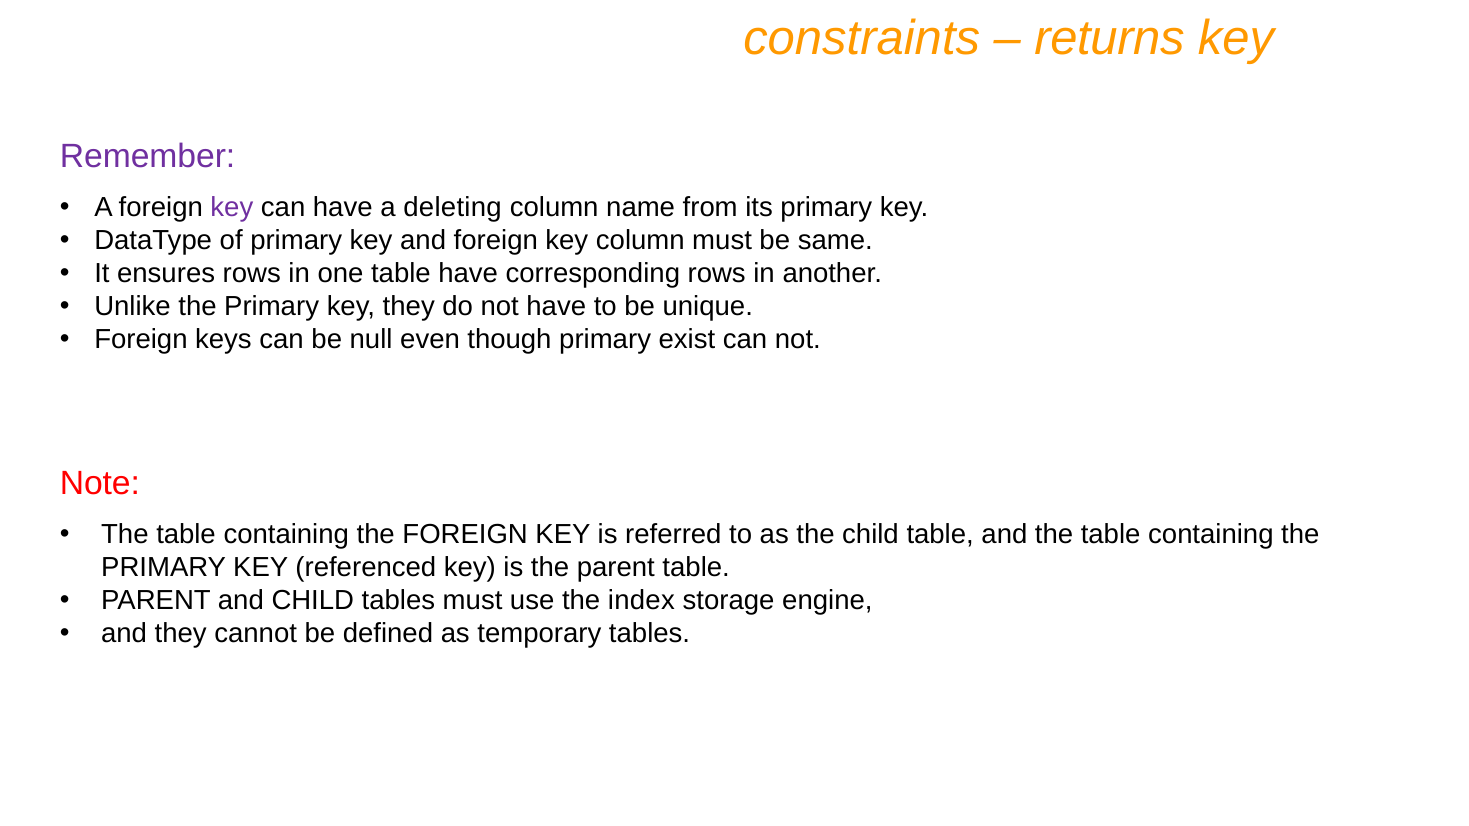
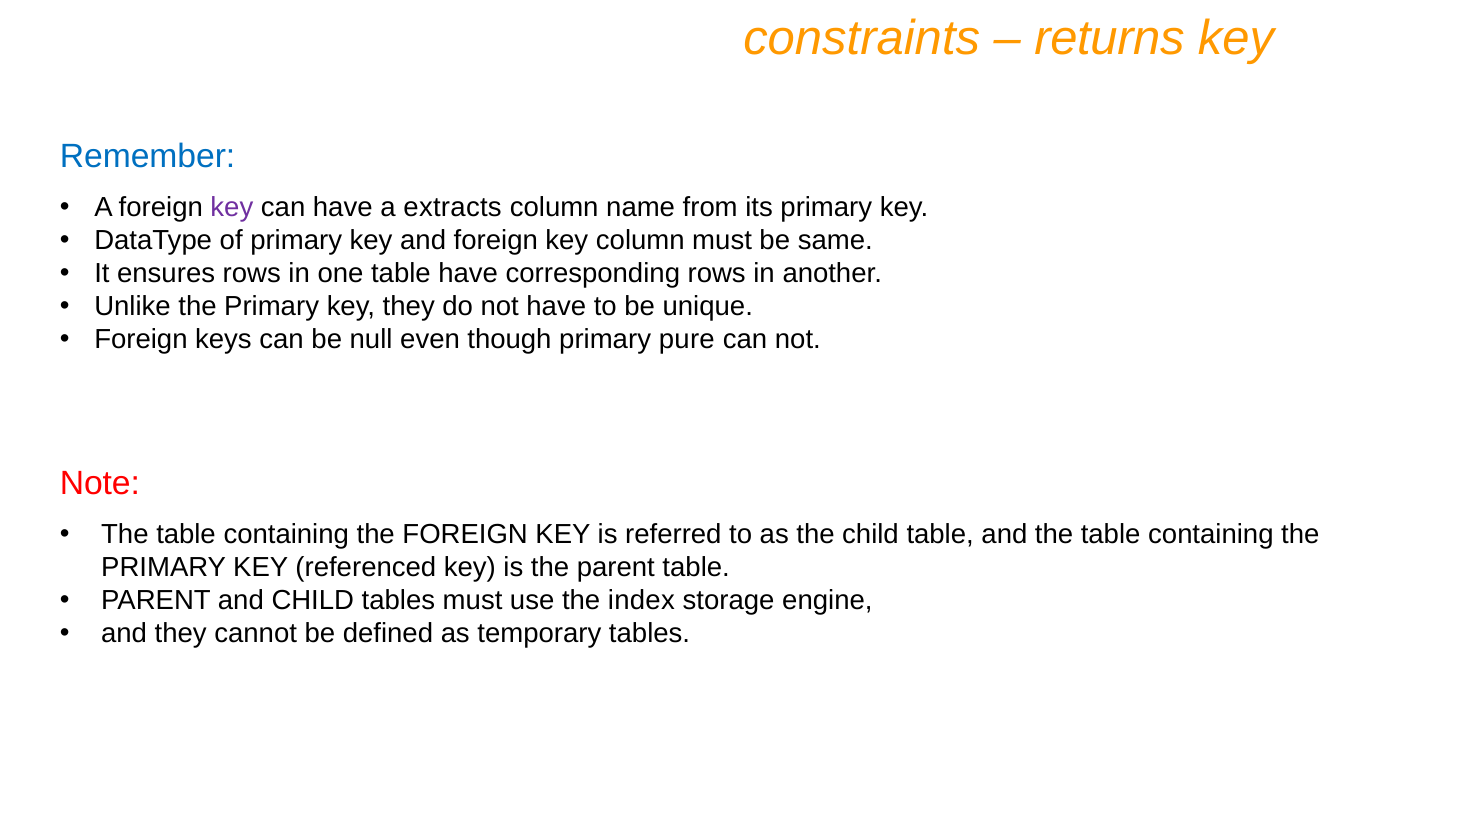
Remember colour: purple -> blue (148, 157)
deleting: deleting -> extracts (453, 208)
exist: exist -> pure (687, 340)
